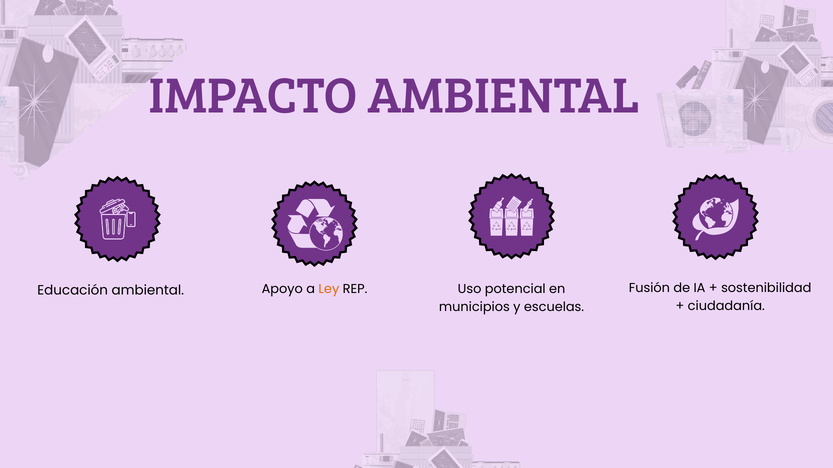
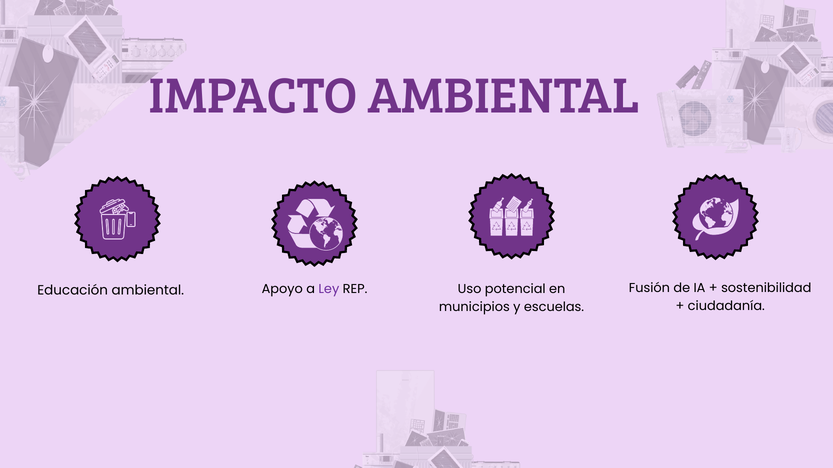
Ley colour: orange -> purple (329, 290)
